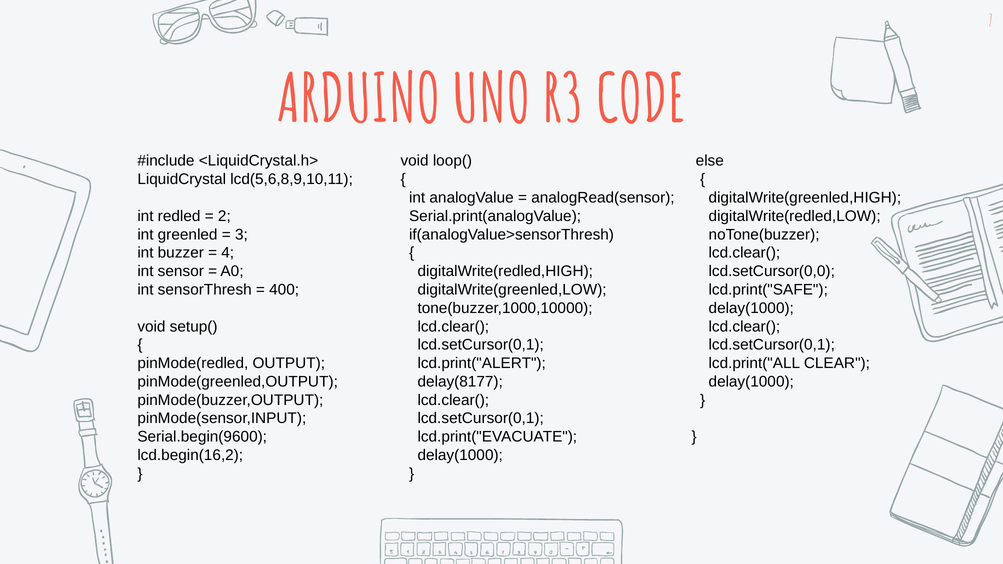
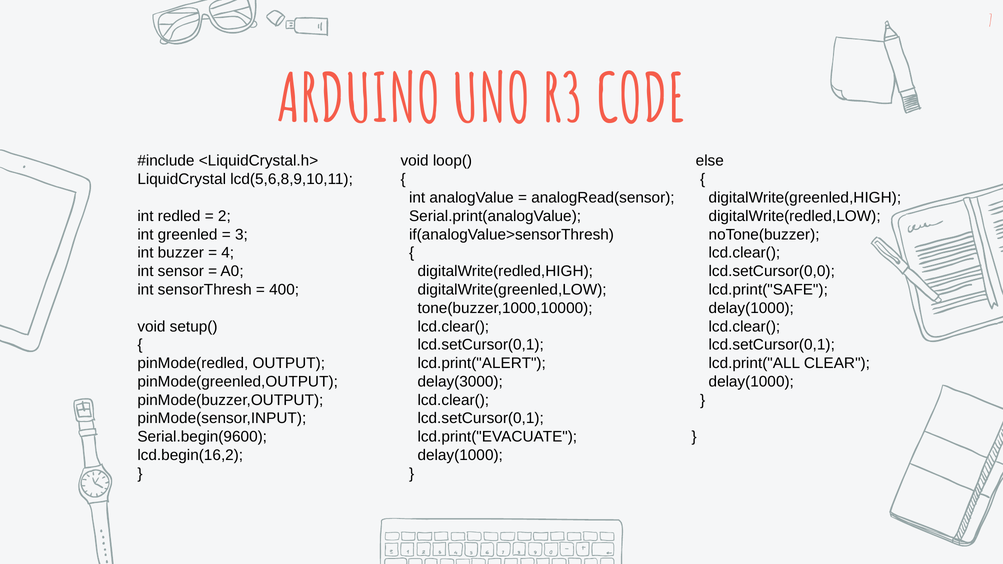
delay(8177: delay(8177 -> delay(3000 (460, 382)
